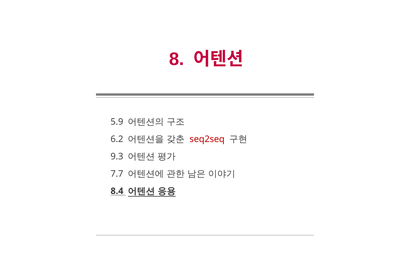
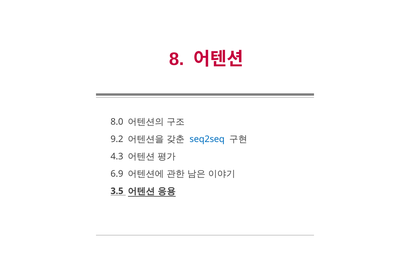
5.9: 5.9 -> 8.0 (117, 122)
6.2: 6.2 -> 9.2 (117, 139)
seq2seq colour: red -> blue (207, 139)
9.3: 9.3 -> 4.3 (117, 157)
7.7: 7.7 -> 6.9 (117, 174)
8.4: 8.4 -> 3.5 (117, 191)
